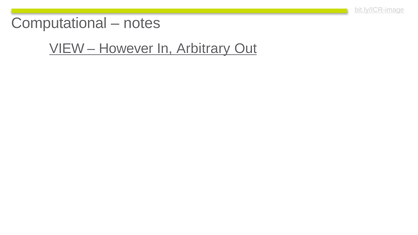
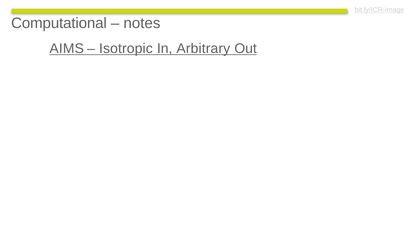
VIEW: VIEW -> AIMS (67, 49)
However: However -> Isotropic (126, 49)
